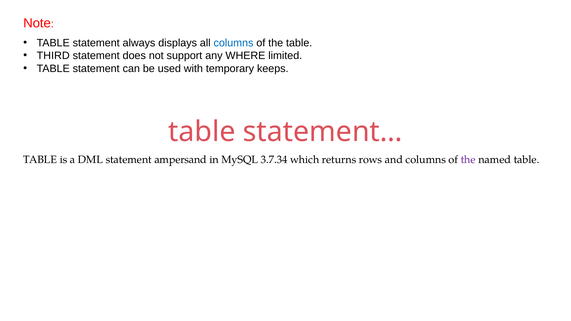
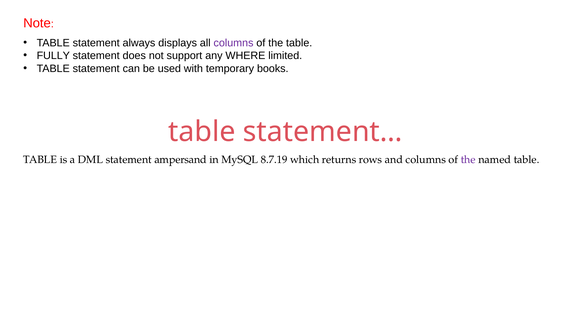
columns colour: blue -> purple (234, 43)
THIRD: THIRD -> FULLY (53, 56)
keeps: keeps -> books (273, 69)
3.7.34: 3.7.34 -> 8.7.19 (274, 160)
